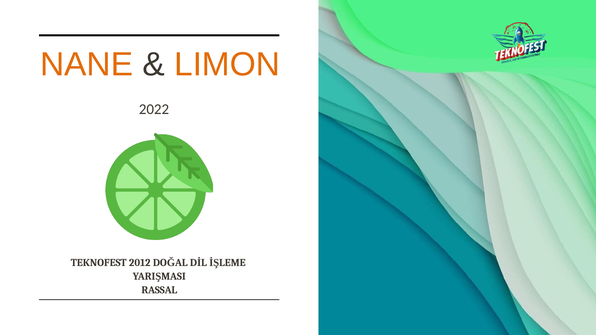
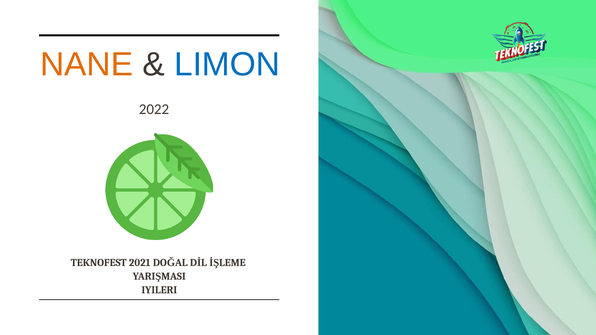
LIMON colour: orange -> blue (227, 64)
2012: 2012 -> 2021 (140, 263)
RASSAL: RASSAL -> IYILERI (159, 290)
